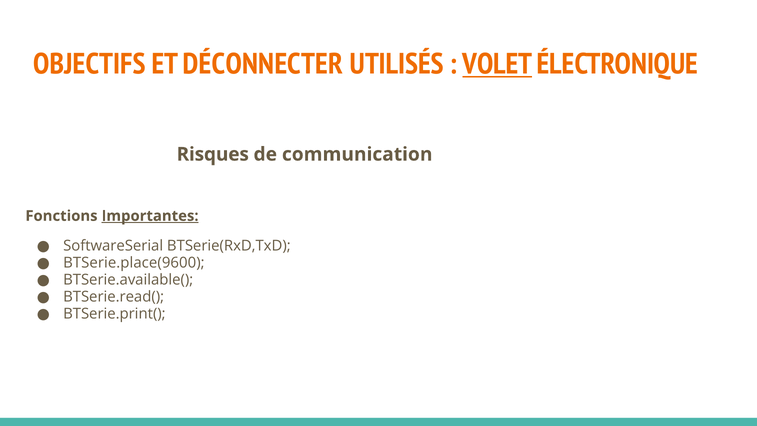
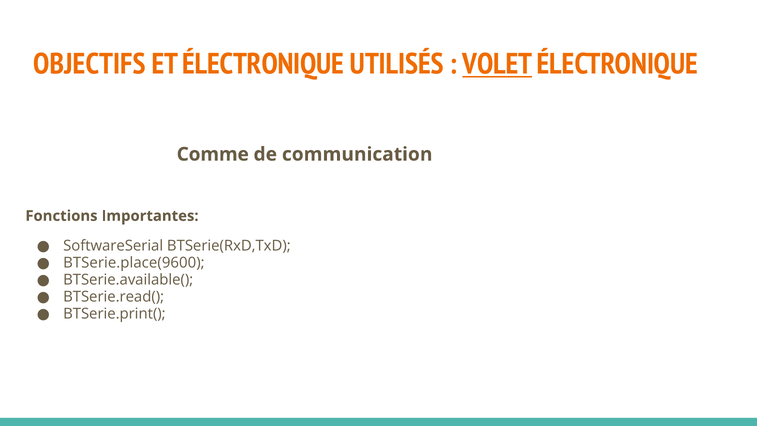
ET DÉCONNECTER: DÉCONNECTER -> ÉLECTRONIQUE (263, 64)
Risques: Risques -> Comme (213, 154)
Importantes underline: present -> none (150, 216)
